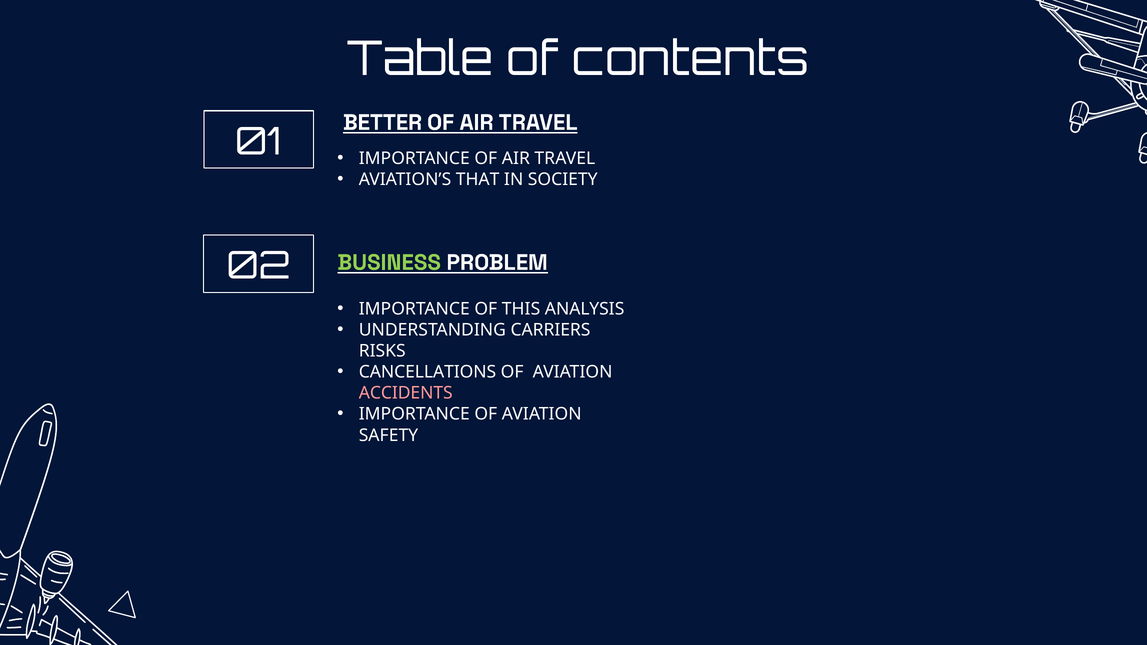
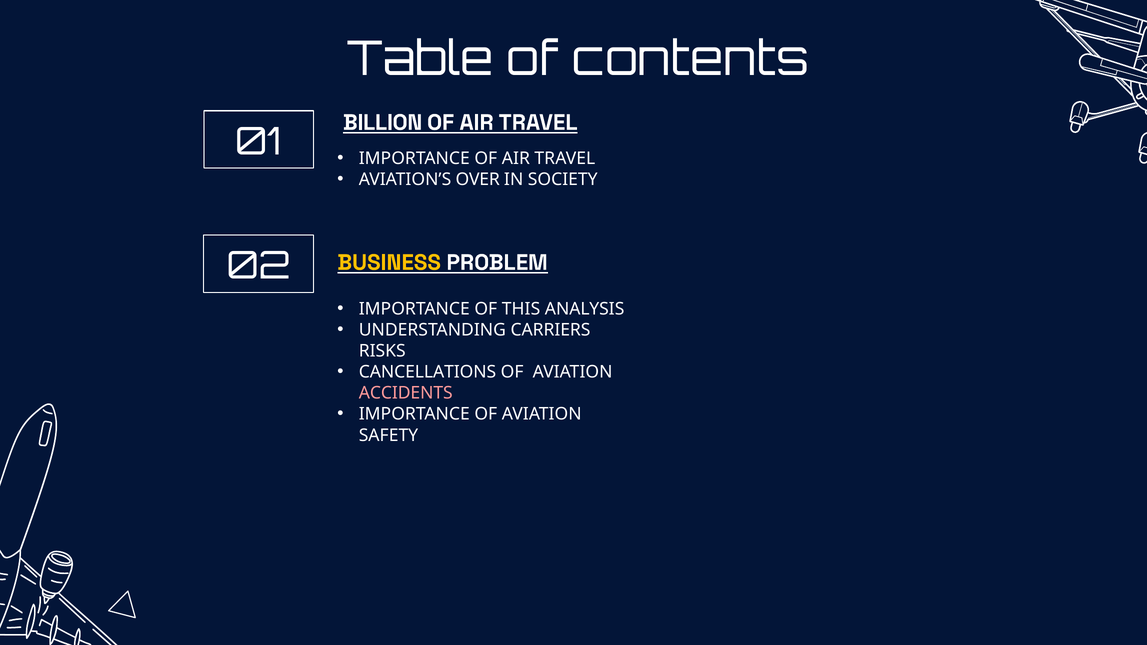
BETTER: BETTER -> BILLION (383, 123)
THAT: THAT -> OVER (478, 179)
BUSINESS colour: light green -> yellow (389, 263)
